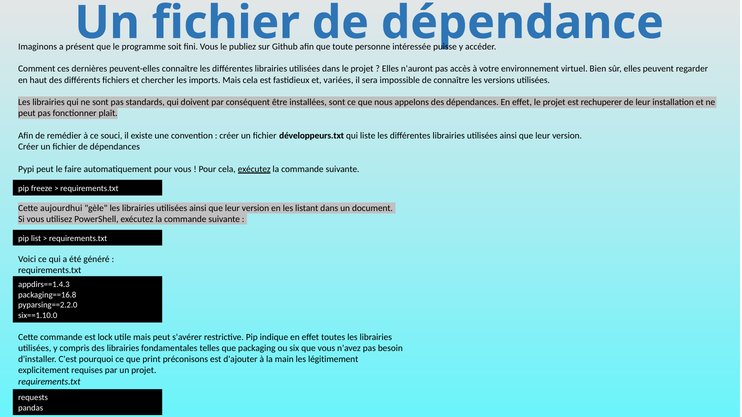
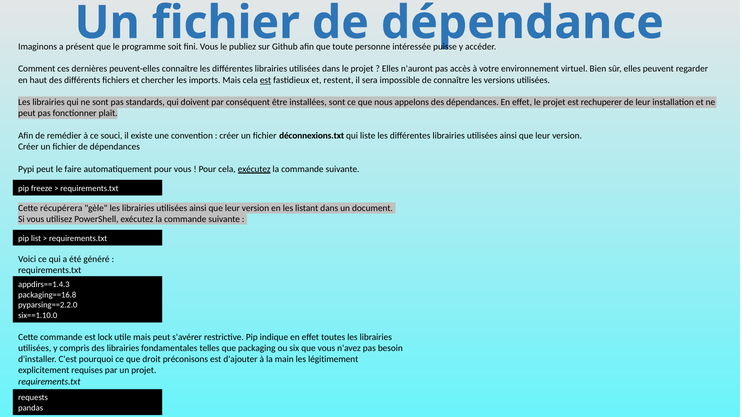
est underline: none -> present (266, 80)
variées: variées -> restent (339, 80)
développeurs.txt: développeurs.txt -> déconnexions.txt (312, 136)
aujourdhui: aujourdhui -> récupérera (61, 208)
print: print -> droit (152, 360)
